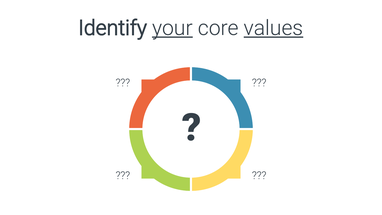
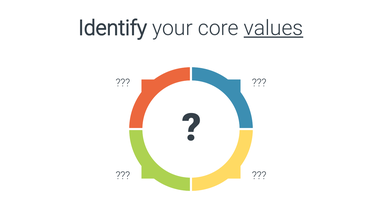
your underline: present -> none (172, 28)
